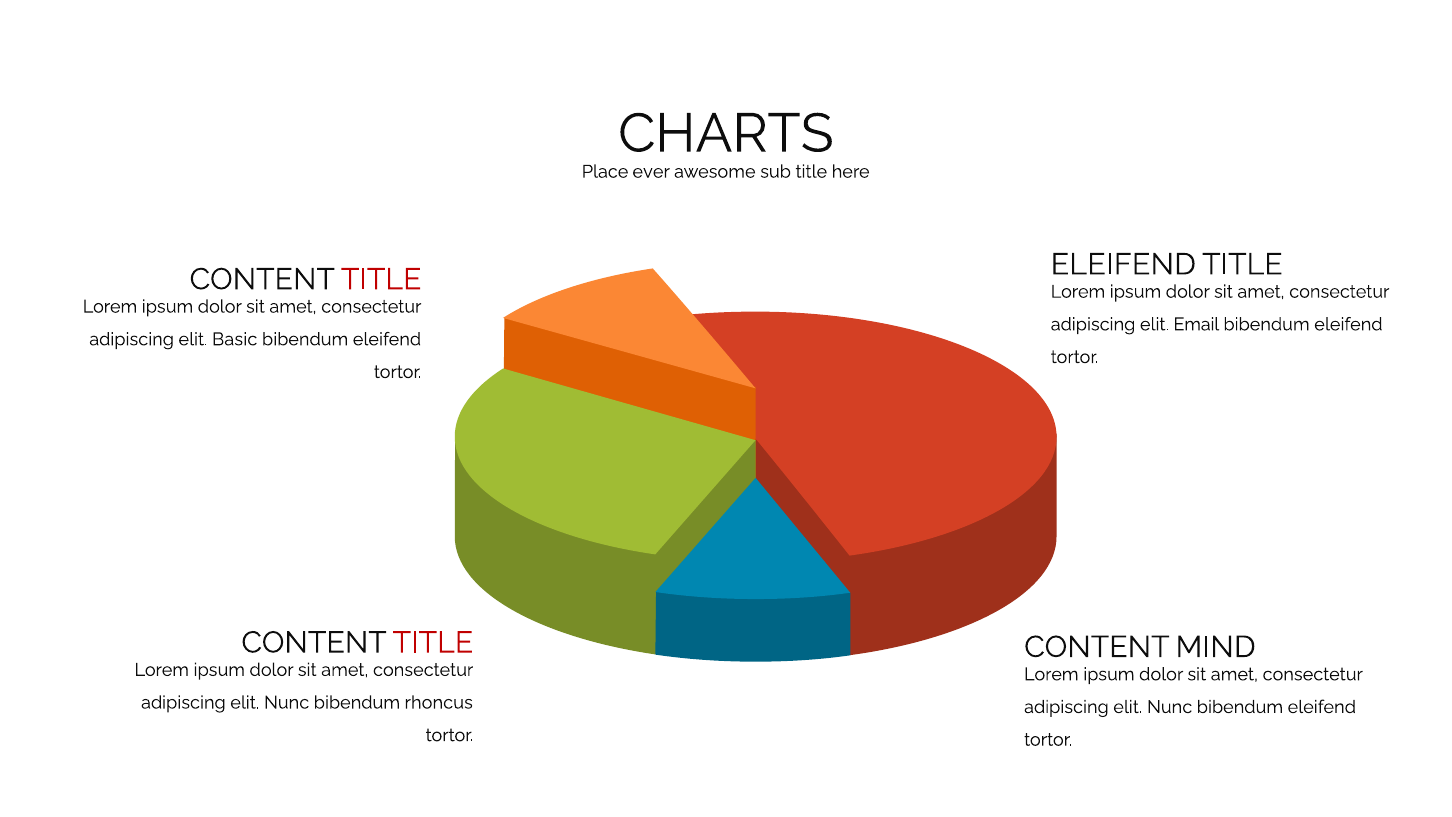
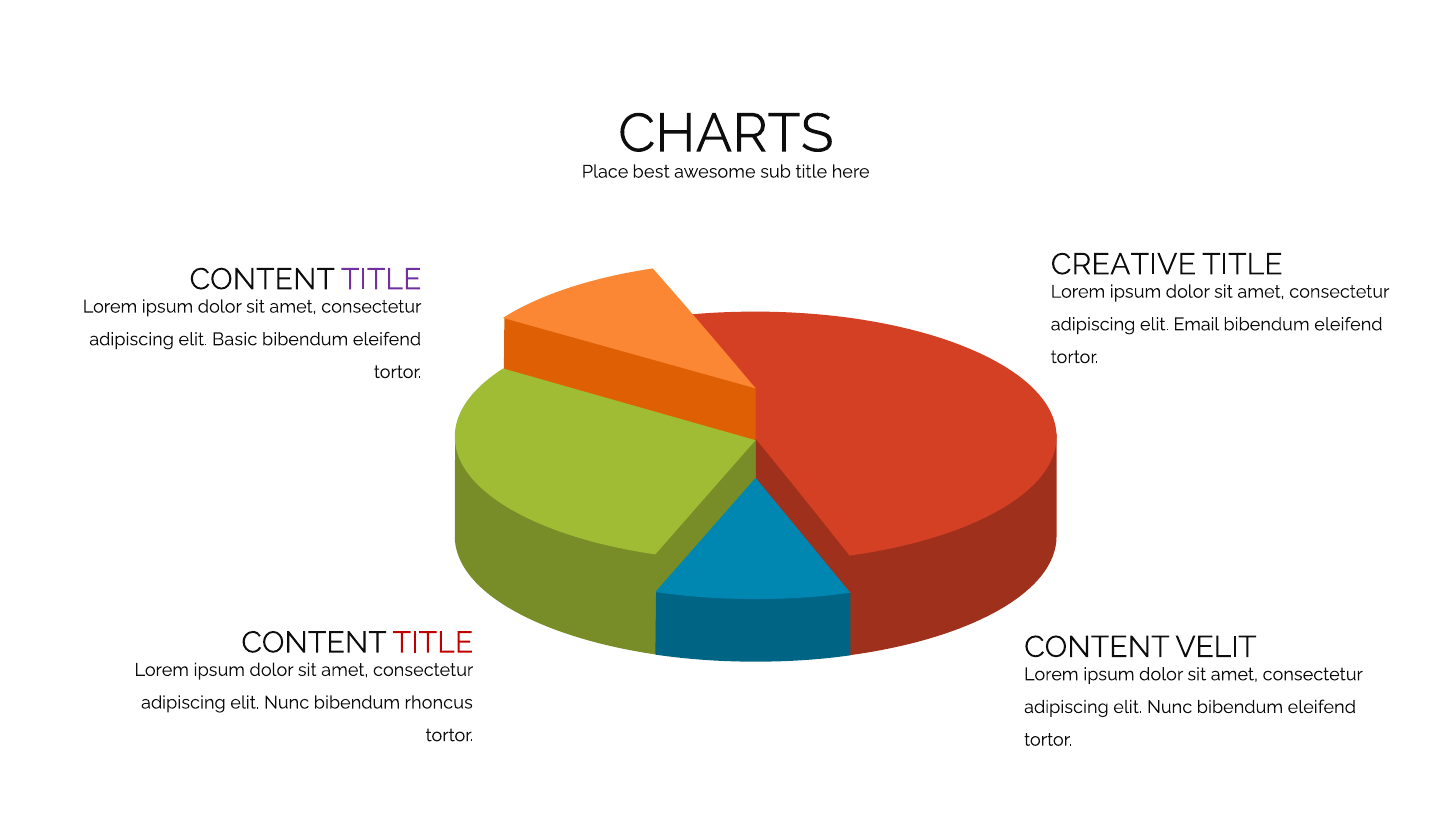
ever: ever -> best (651, 172)
ELEIFEND: ELEIFEND -> CREATIVE (1123, 264)
TITLE colour: red -> purple (381, 279)
MIND: MIND -> VELIT (1216, 647)
